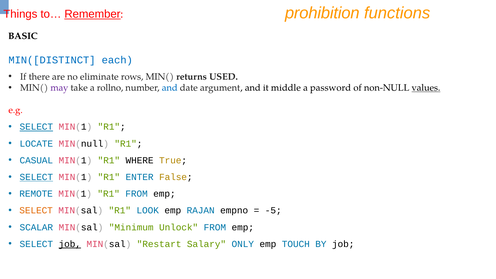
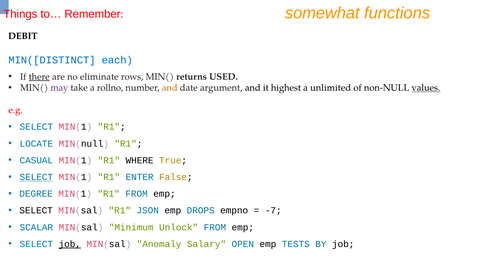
Remember underline: present -> none (92, 14)
prohibition: prohibition -> somewhat (322, 13)
BASIC: BASIC -> DEBIT (23, 36)
there underline: none -> present (39, 77)
and colour: blue -> orange (170, 88)
middle: middle -> highest (286, 88)
password: password -> unlimited (331, 88)
SELECT underline: present -> none (36, 127)
REMOTE: REMOTE -> DEGREE (36, 194)
SELECT colour: orange -> black (36, 211)
LOOK: LOOK -> JSON (148, 211)
RAJAN: RAJAN -> DROPS (201, 211)
-5: -5 -> -7 (273, 211)
Restart: Restart -> Anomaly (159, 244)
ONLY: ONLY -> OPEN (243, 244)
TOUCH: TOUCH -> TESTS (296, 244)
